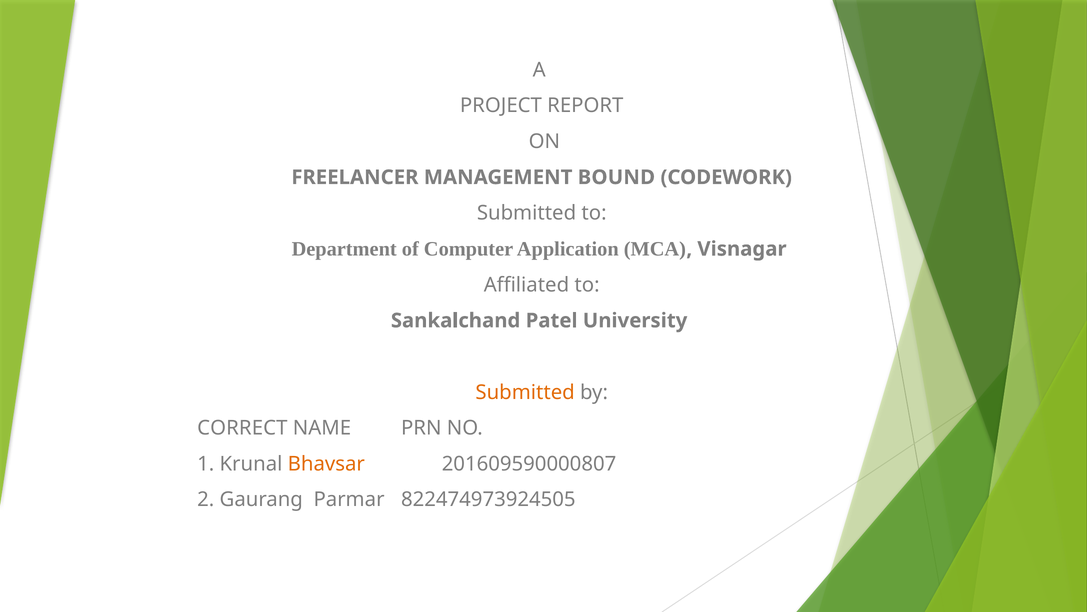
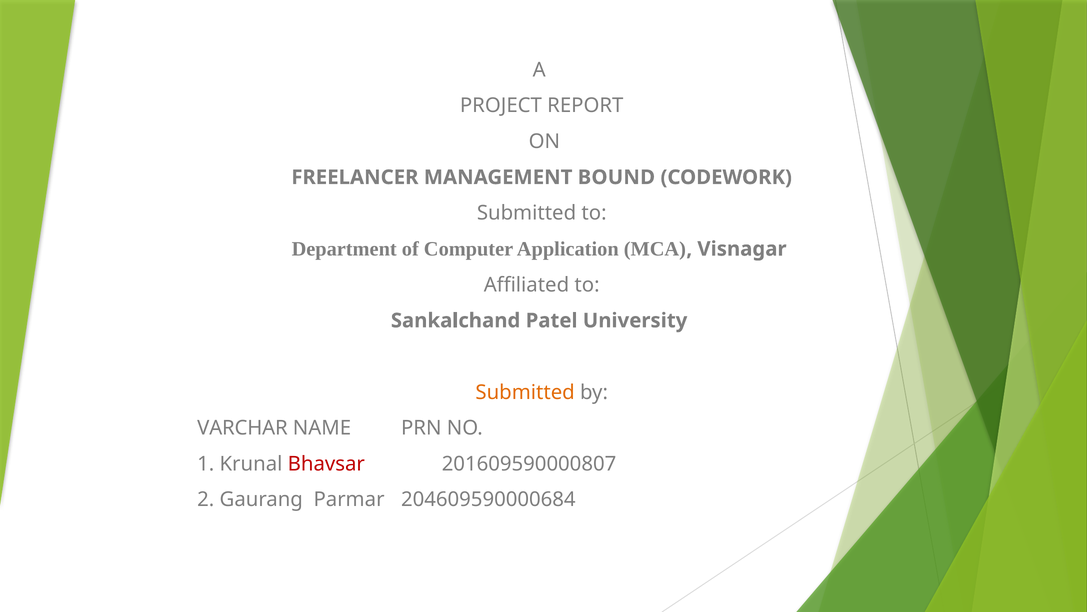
CORRECT: CORRECT -> VARCHAR (242, 428)
Bhavsar colour: orange -> red (326, 463)
822474973924505: 822474973924505 -> 204609590000684 (488, 499)
